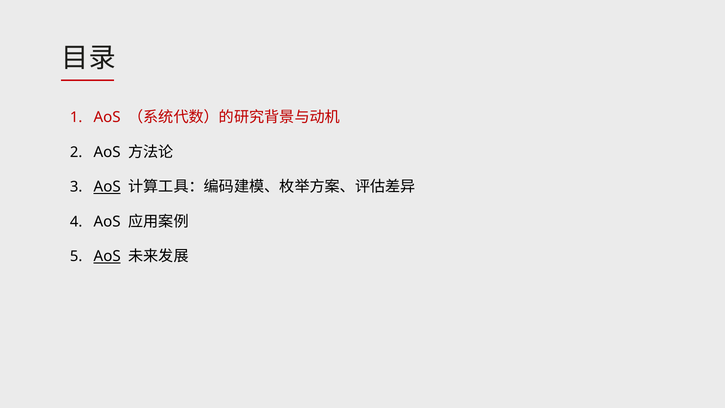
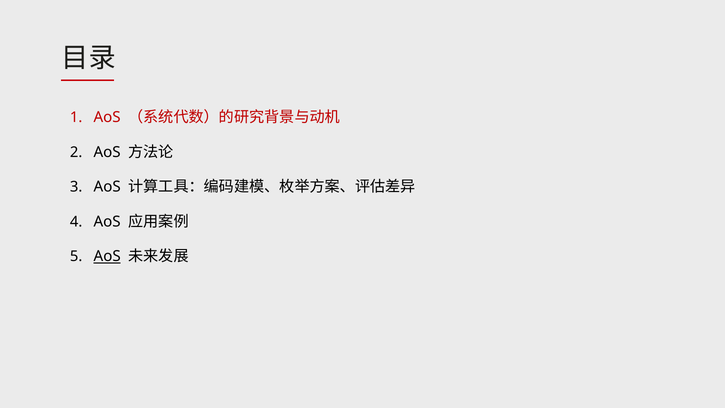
AoS underline: present -> none (107, 187)
